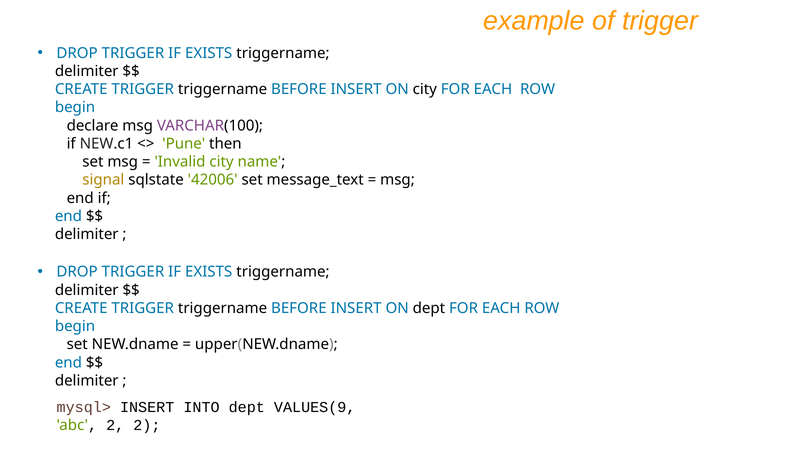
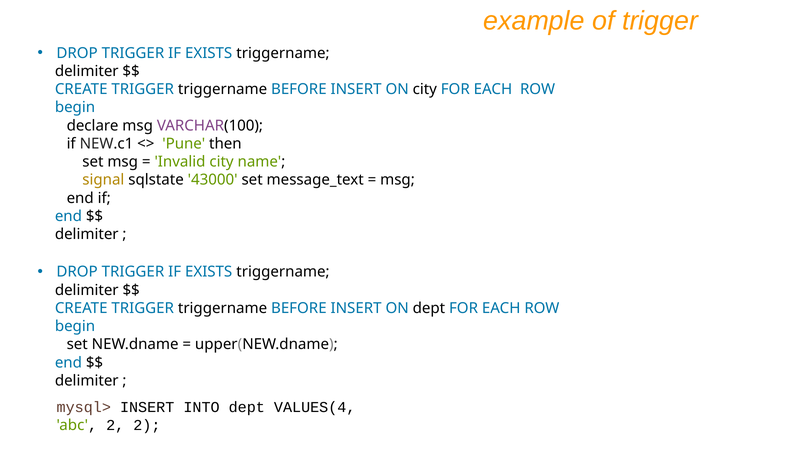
42006: 42006 -> 43000 (213, 180)
VALUES(9: VALUES(9 -> VALUES(4 (315, 407)
